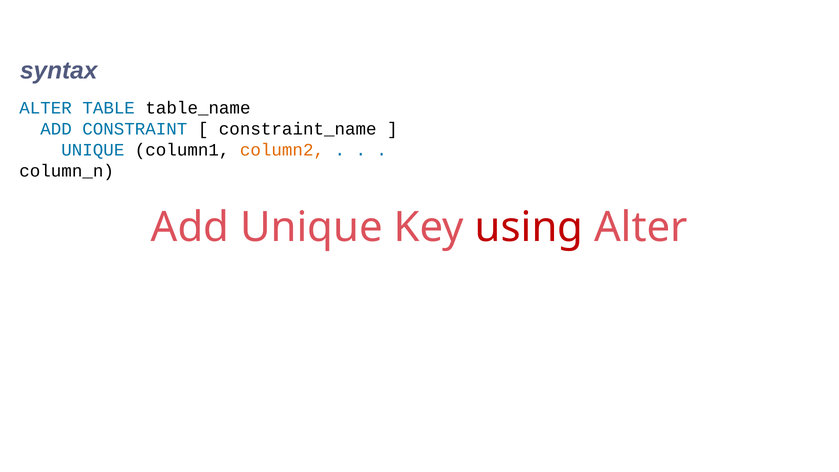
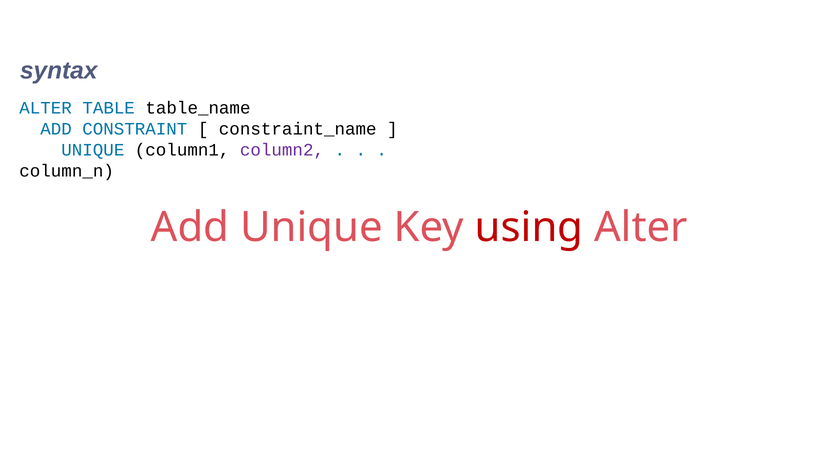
column2 colour: orange -> purple (282, 150)
